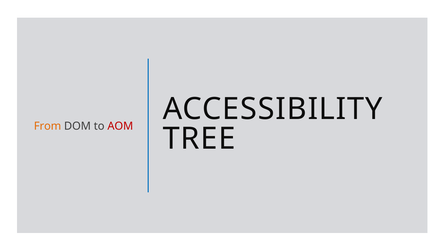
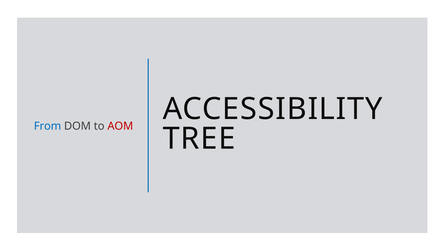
From colour: orange -> blue (48, 126)
